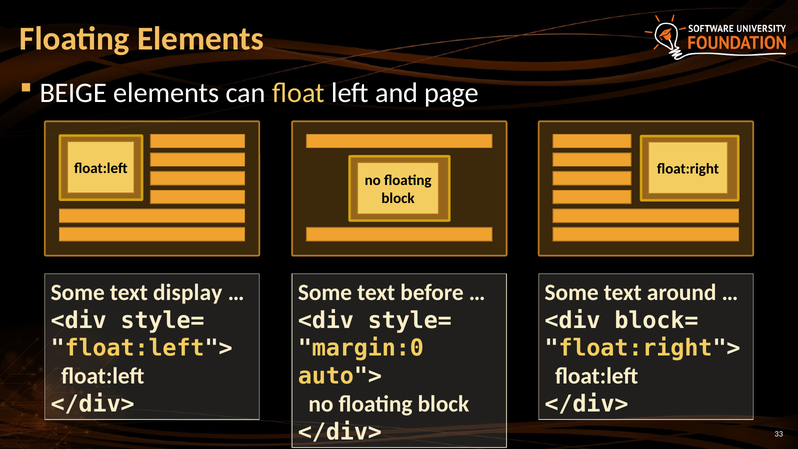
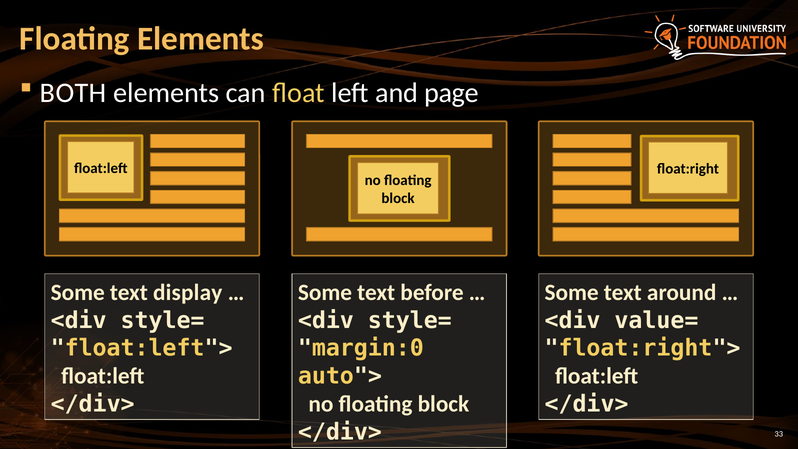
BEIGE: BEIGE -> BOTH (73, 93)
block=: block= -> value= (656, 320)
